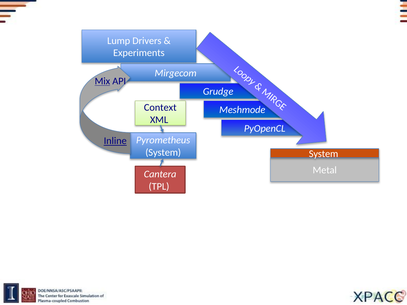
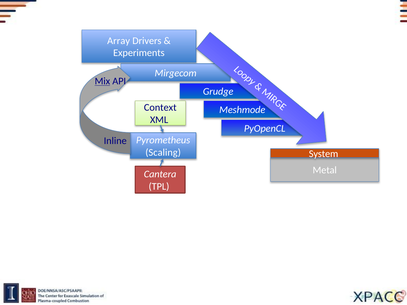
Lump: Lump -> Array (119, 41)
Inline underline: present -> none (115, 141)
System: System -> Scaling (163, 153)
